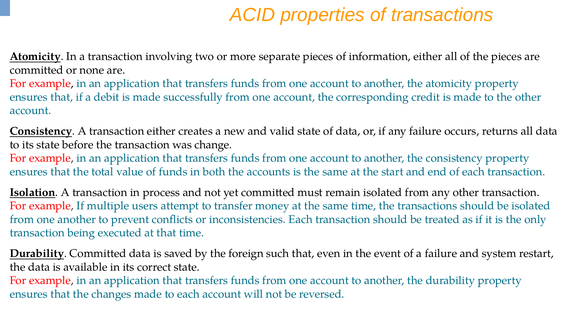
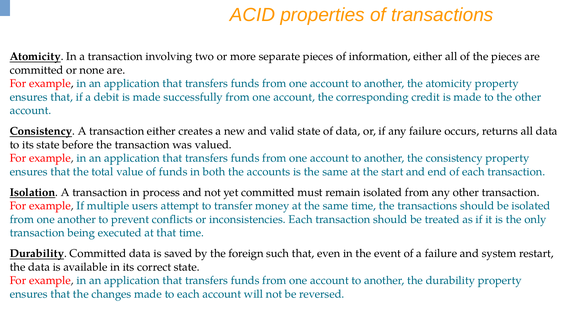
change: change -> valued (213, 145)
